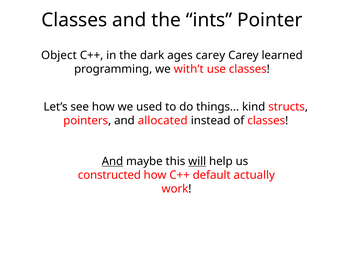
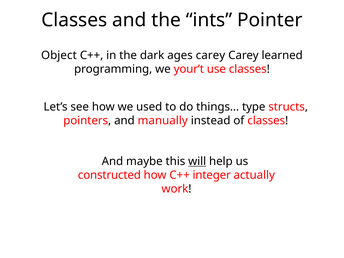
with’t: with’t -> your’t (189, 69)
kind: kind -> type (254, 107)
allocated: allocated -> manually (163, 121)
And underline: present -> none (112, 161)
default: default -> integer (212, 175)
